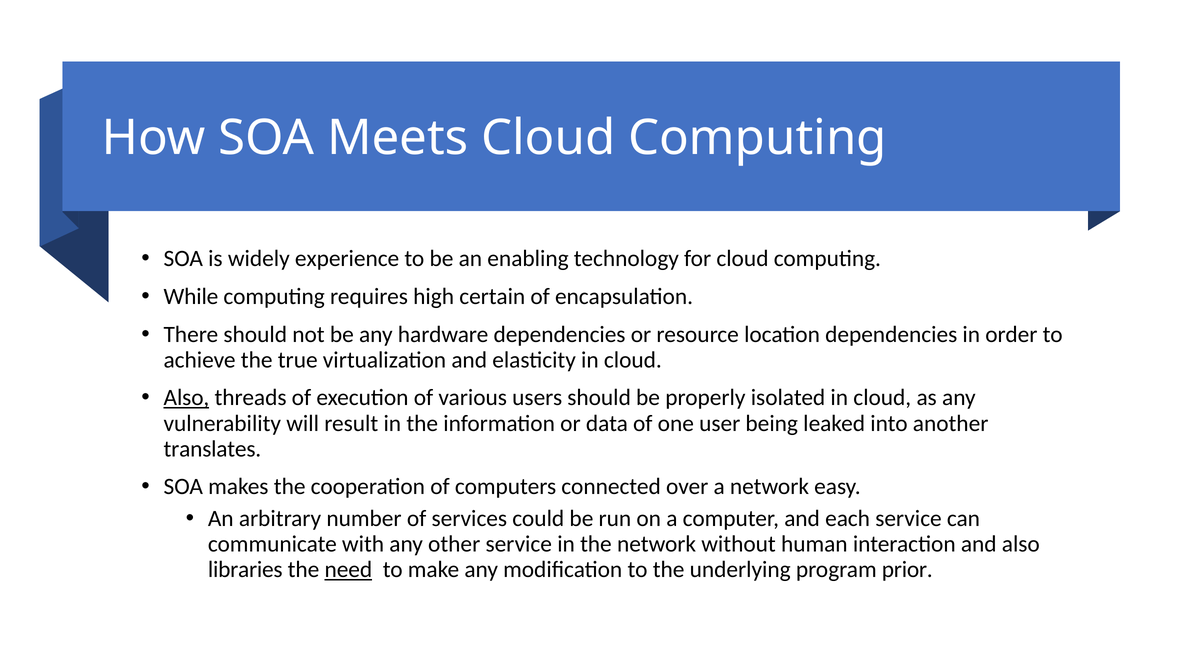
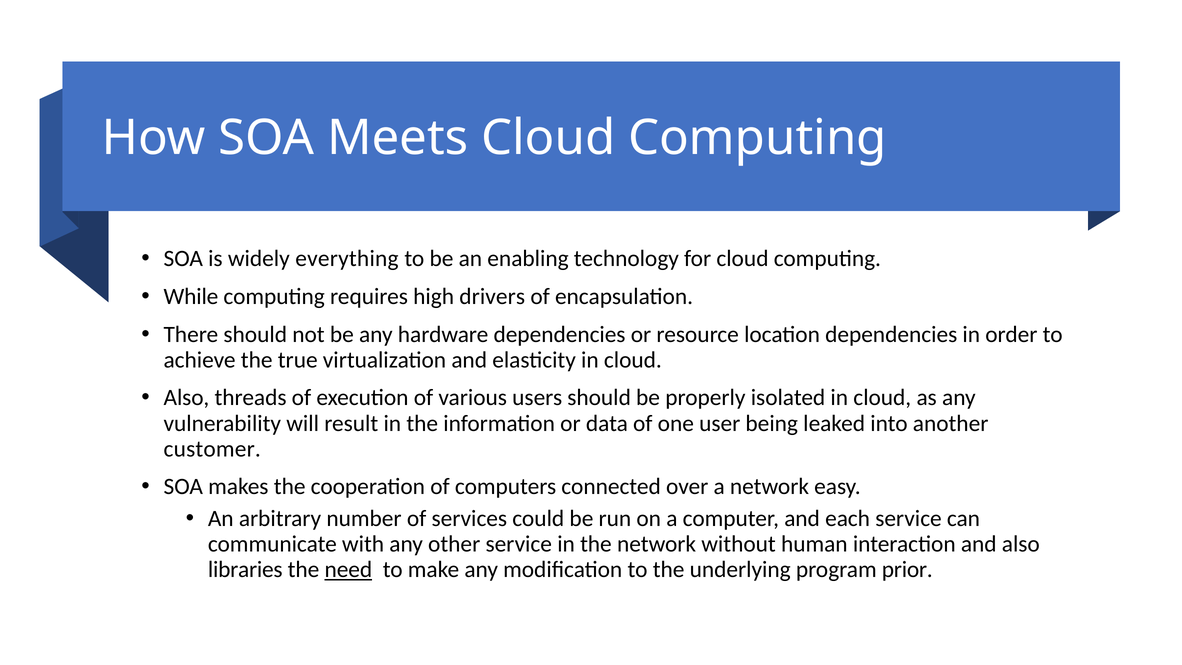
experience: experience -> everything (347, 259)
certain: certain -> drivers (492, 296)
Also underline: present -> none (186, 398)
translates: translates -> customer (212, 449)
